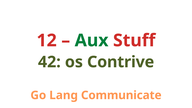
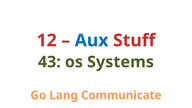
Aux colour: green -> blue (92, 40)
42: 42 -> 43 (49, 62)
Contrive: Contrive -> Systems (120, 62)
